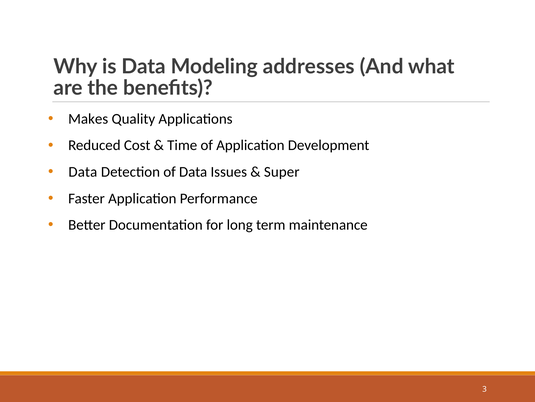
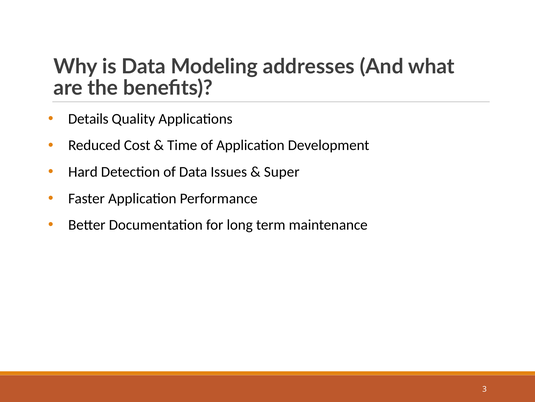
Makes: Makes -> Details (88, 119)
Data: Data -> Hard (83, 172)
